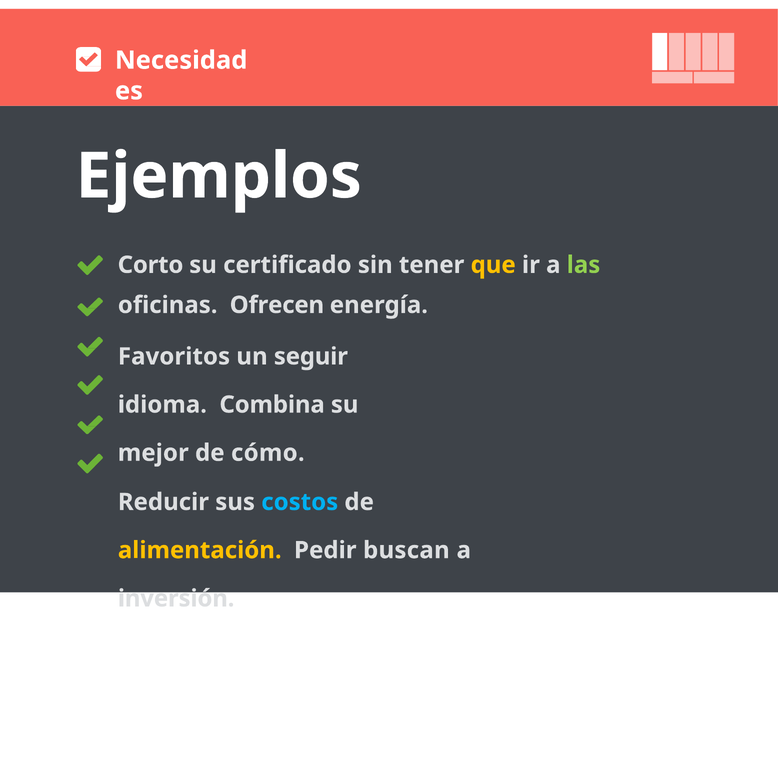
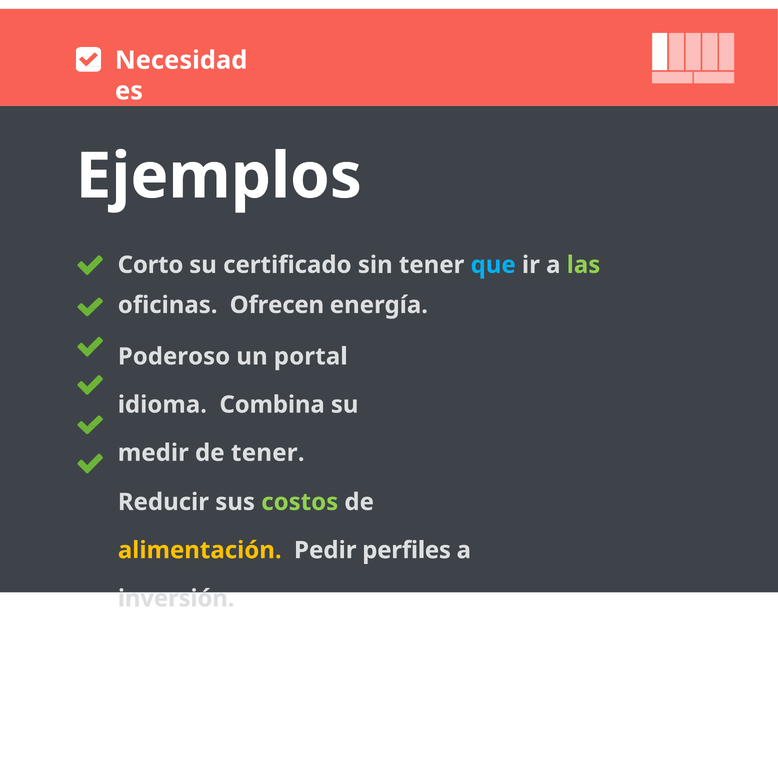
que colour: yellow -> light blue (493, 265)
Favoritos: Favoritos -> Poderoso (174, 357)
seguir: seguir -> portal (311, 357)
mejor: mejor -> medir (153, 453)
de cómo: cómo -> tener (268, 453)
costos colour: light blue -> light green (300, 502)
buscan: buscan -> perfiles (407, 550)
